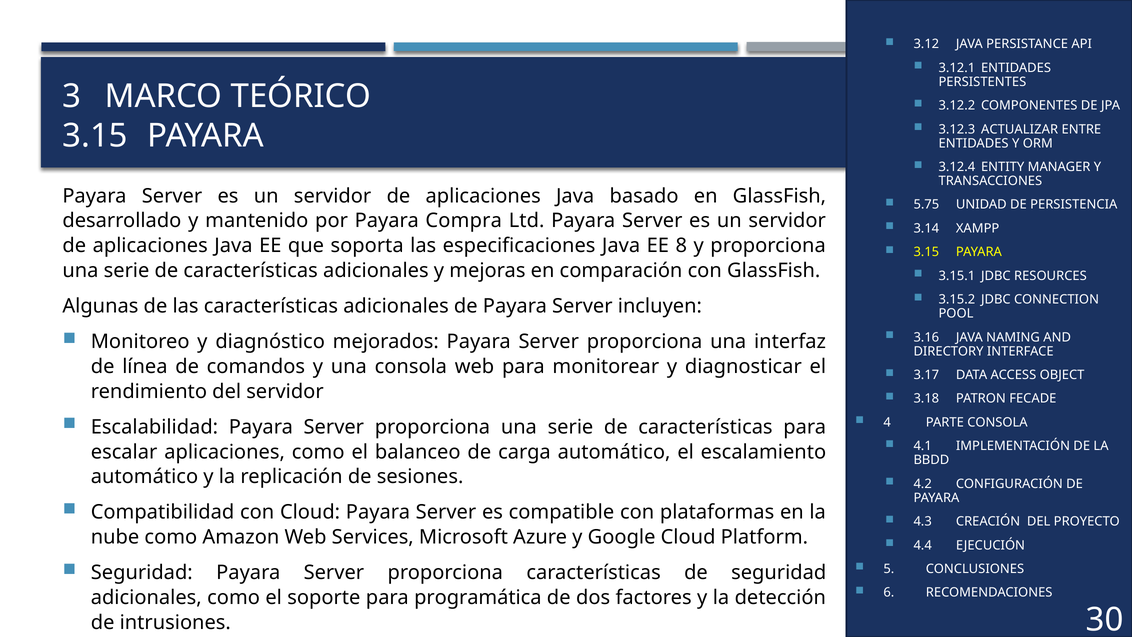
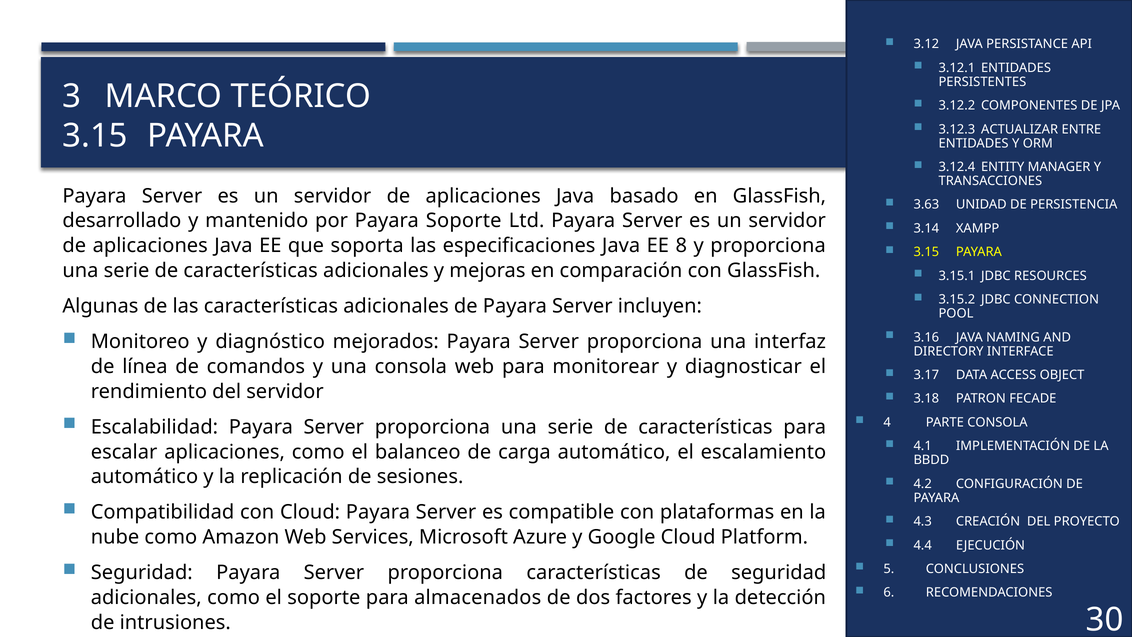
5.75: 5.75 -> 3.63 (926, 205)
Payara Compra: Compra -> Soporte (464, 221)
programática: programática -> almacenados (478, 597)
